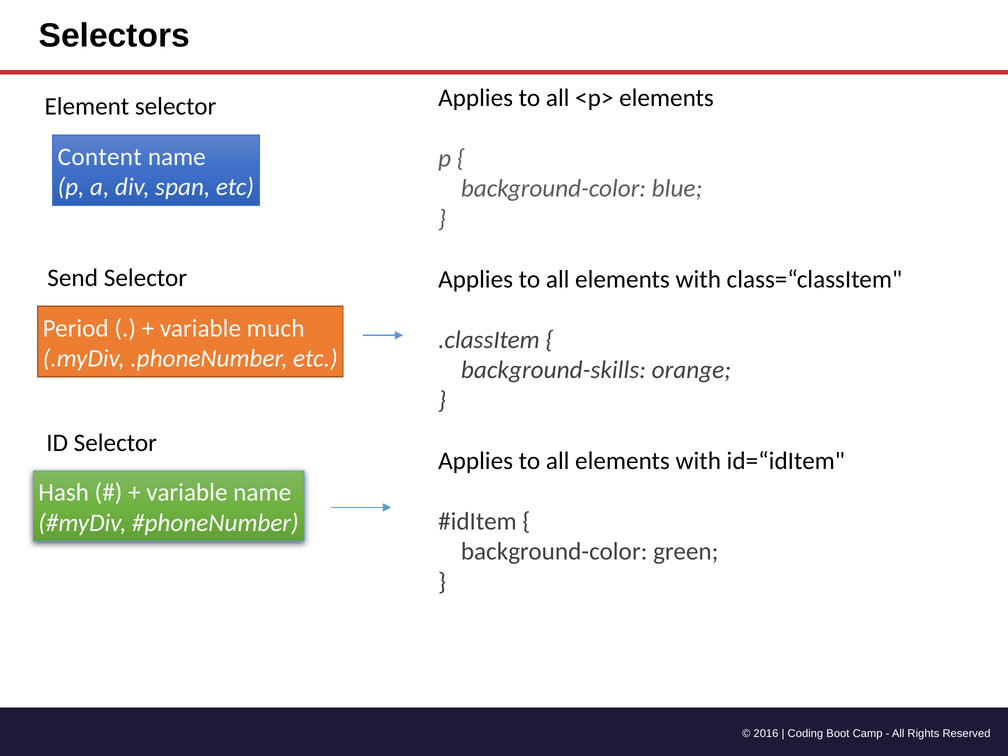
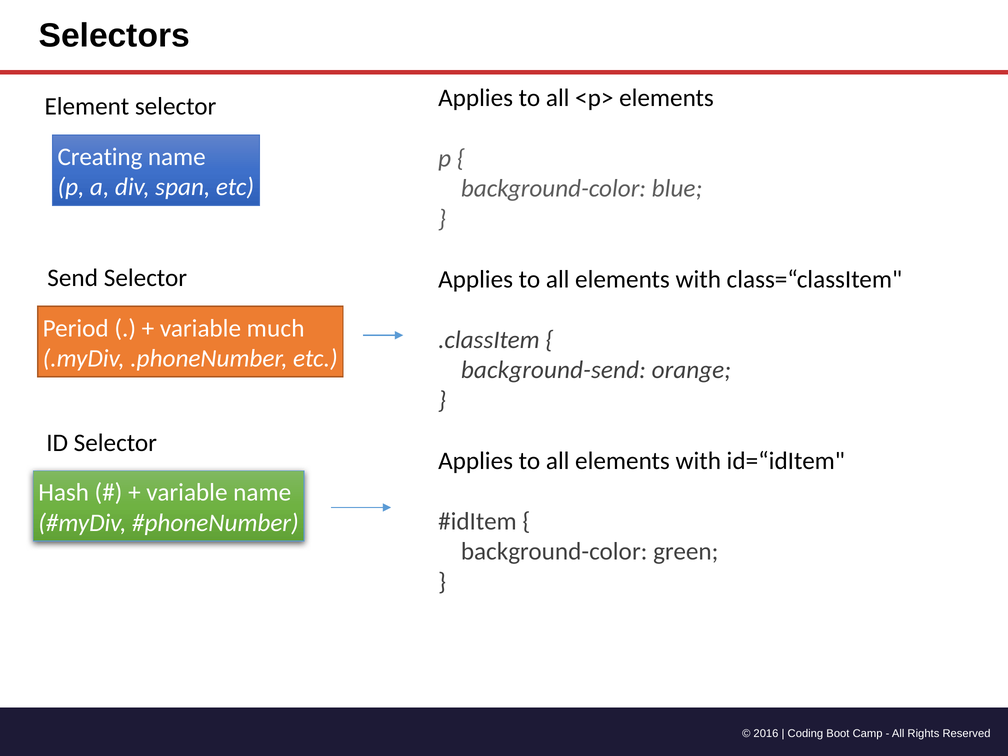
Content: Content -> Creating (100, 157)
background-skills: background-skills -> background-send (553, 370)
